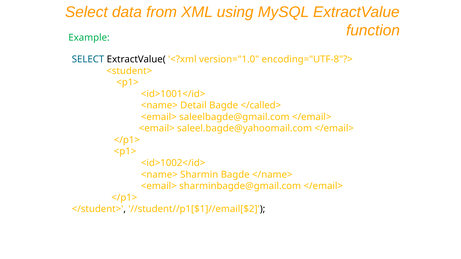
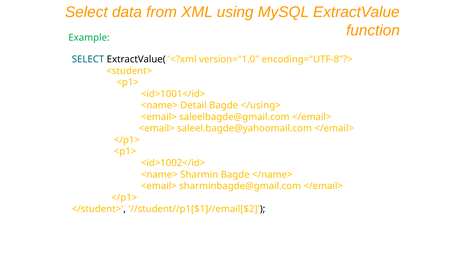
</called>: </called> -> </using> (261, 106)
